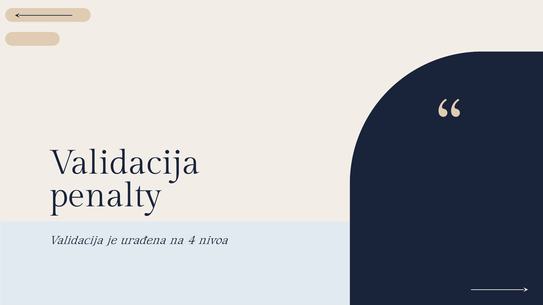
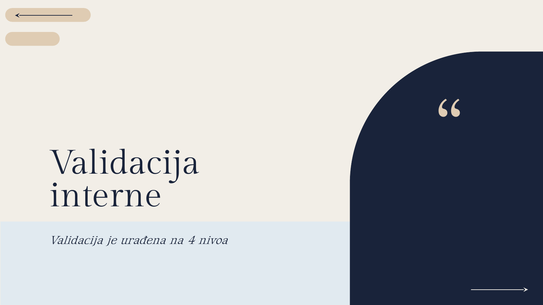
penalty: penalty -> interne (106, 195)
